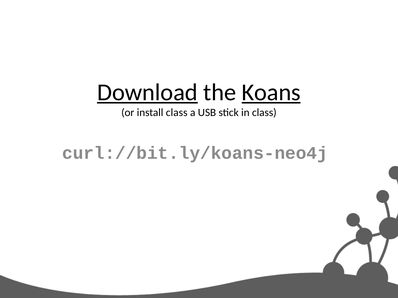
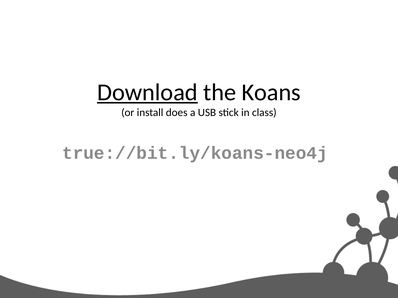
Koans underline: present -> none (271, 92)
install class: class -> does (177, 113)
curl://bit.ly/koans-neo4j: curl://bit.ly/koans-neo4j -> true://bit.ly/koans-neo4j (195, 153)
